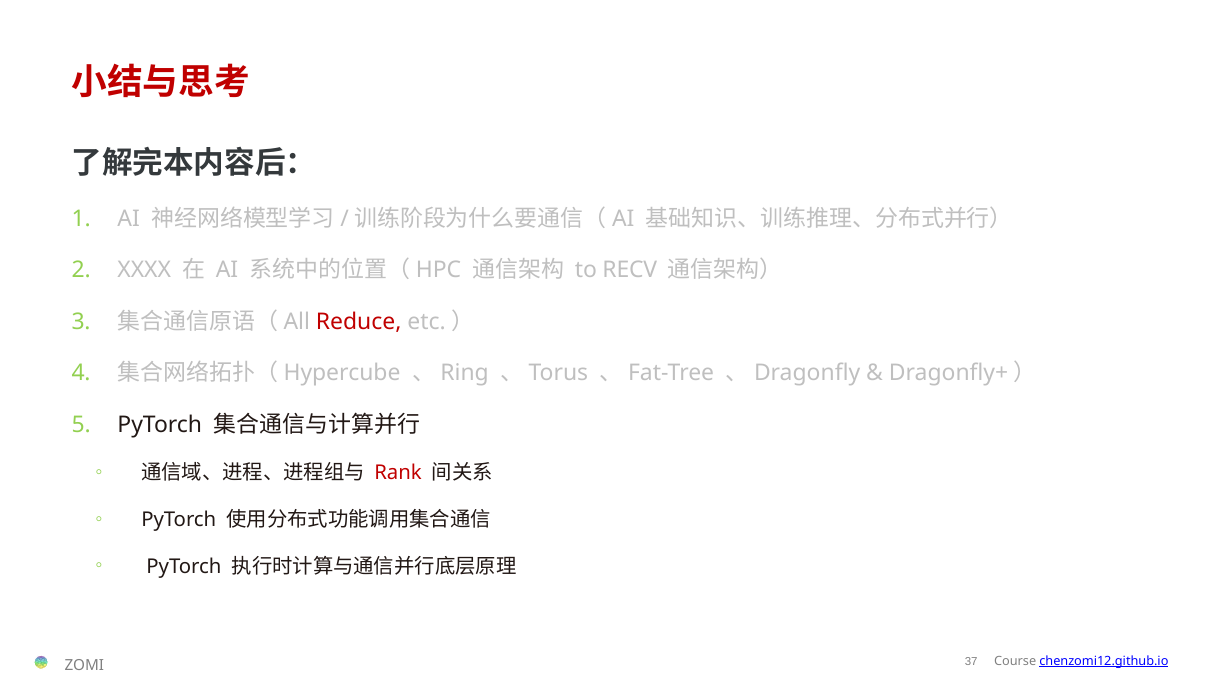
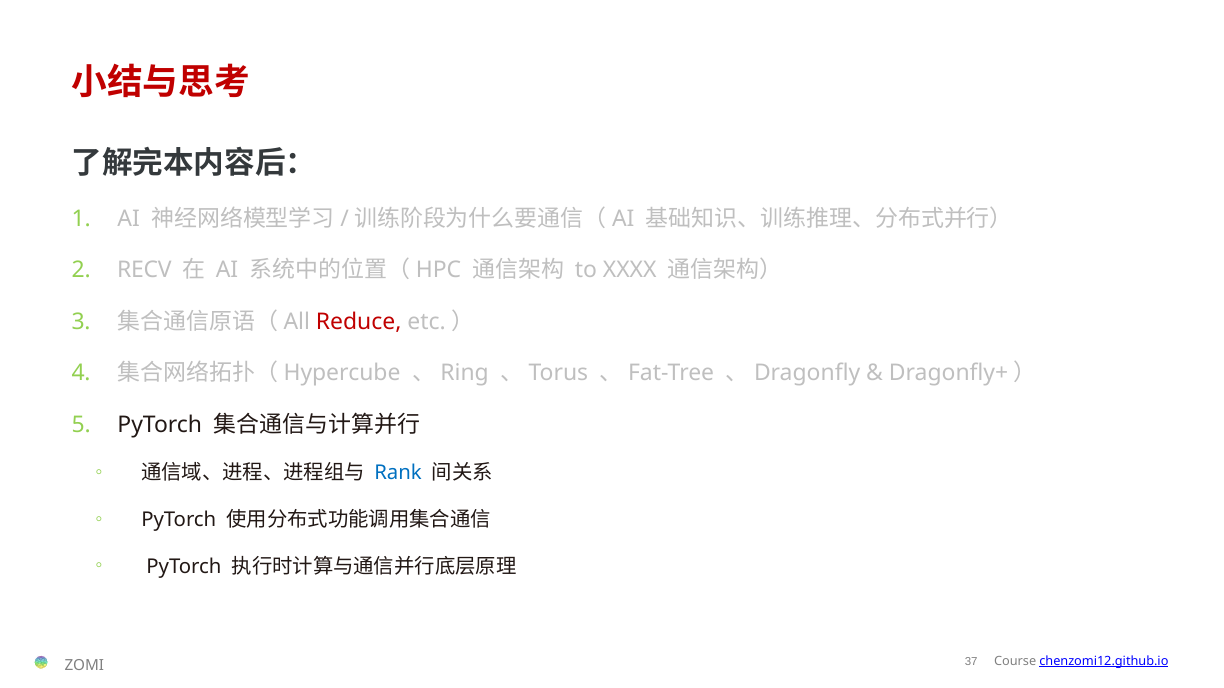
XXXX: XXXX -> RECV (144, 270)
RECV: RECV -> XXXX (630, 270)
Rank colour: red -> blue (398, 473)
